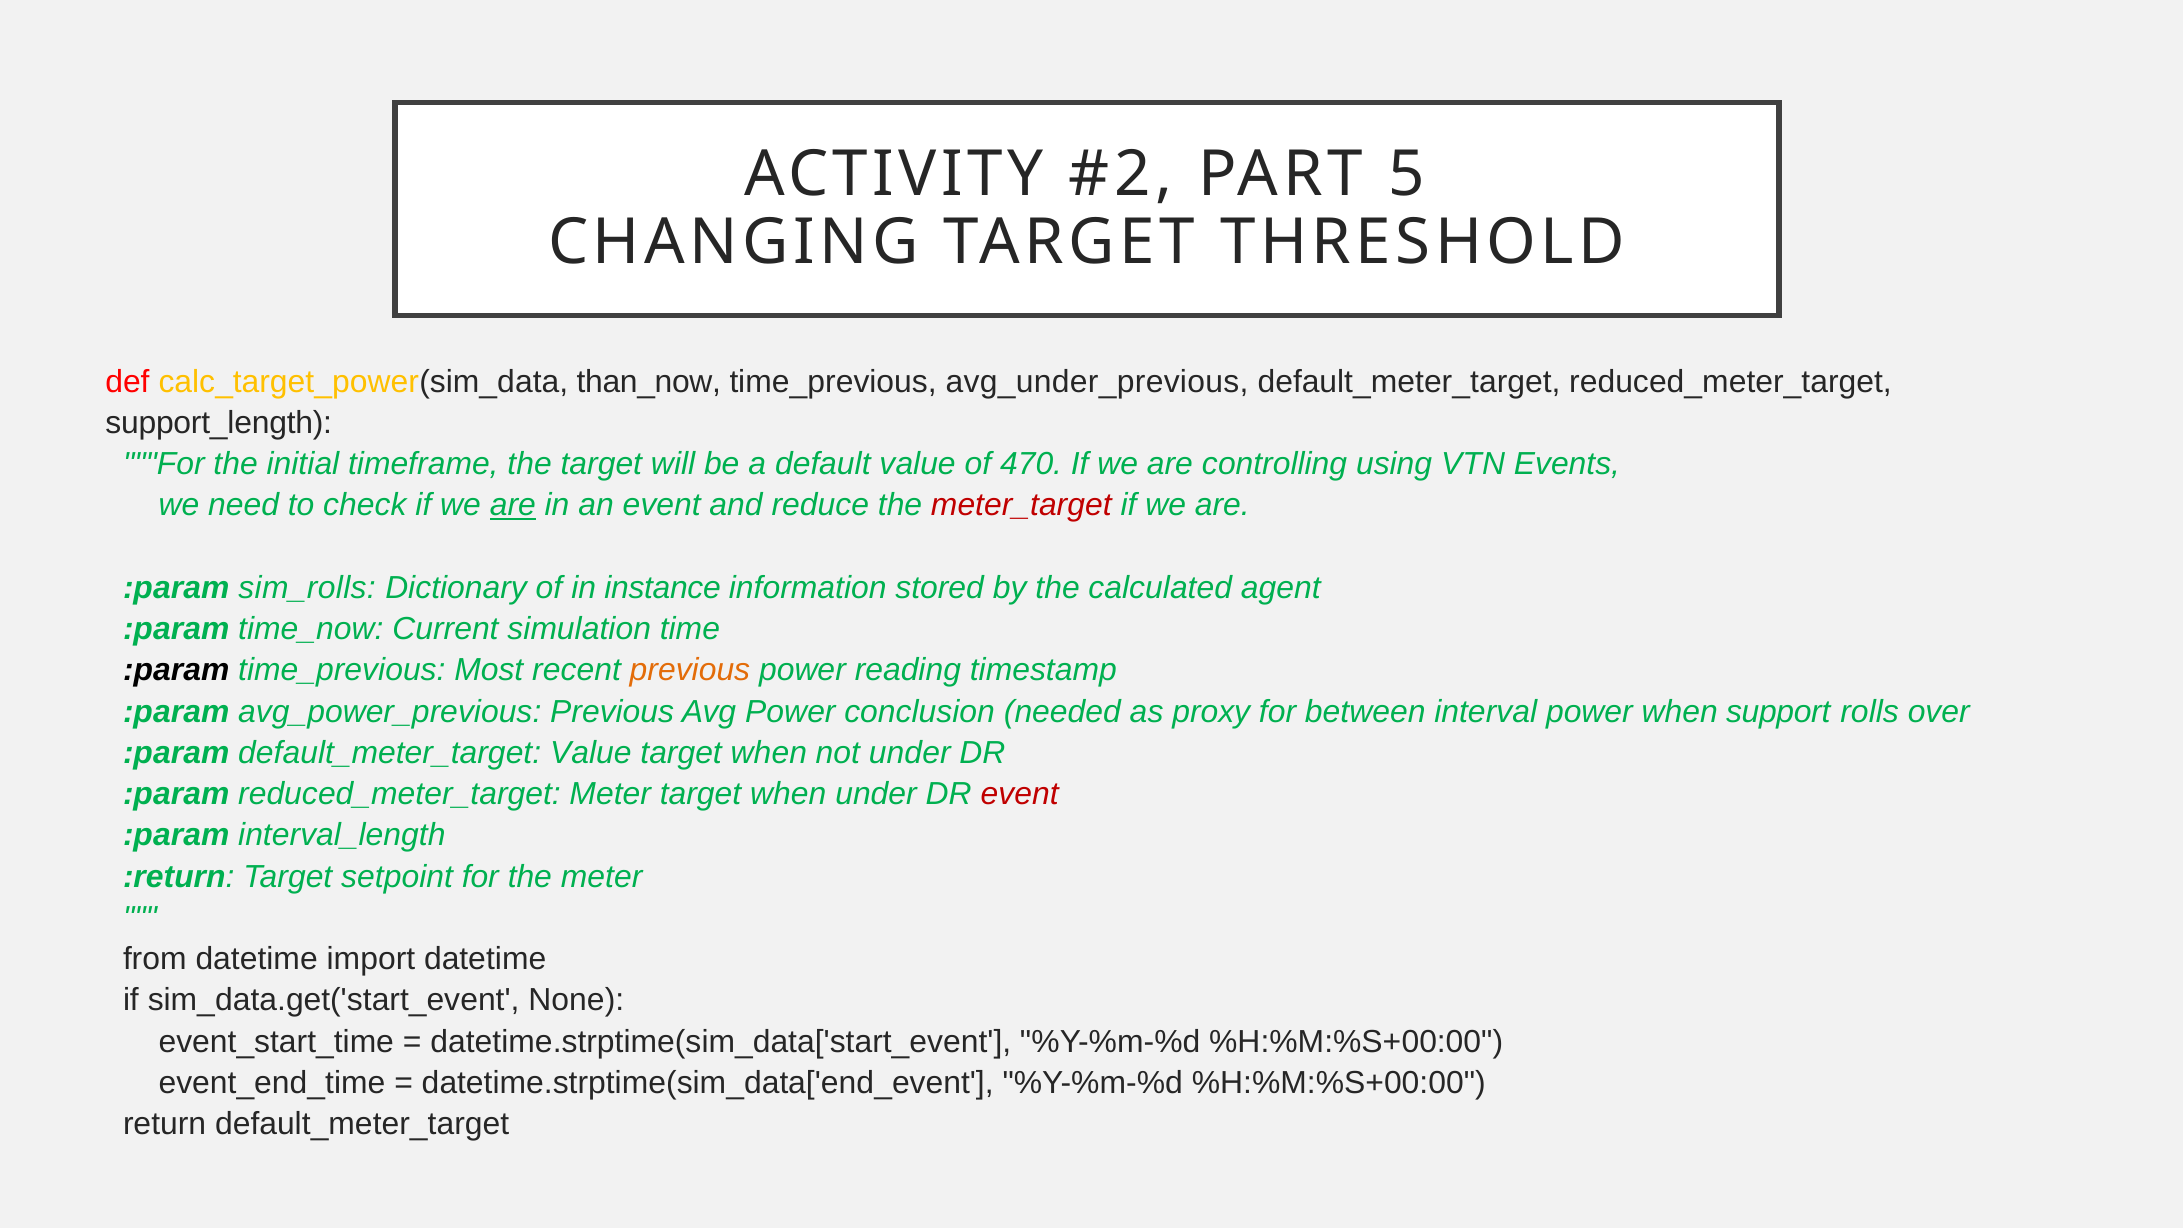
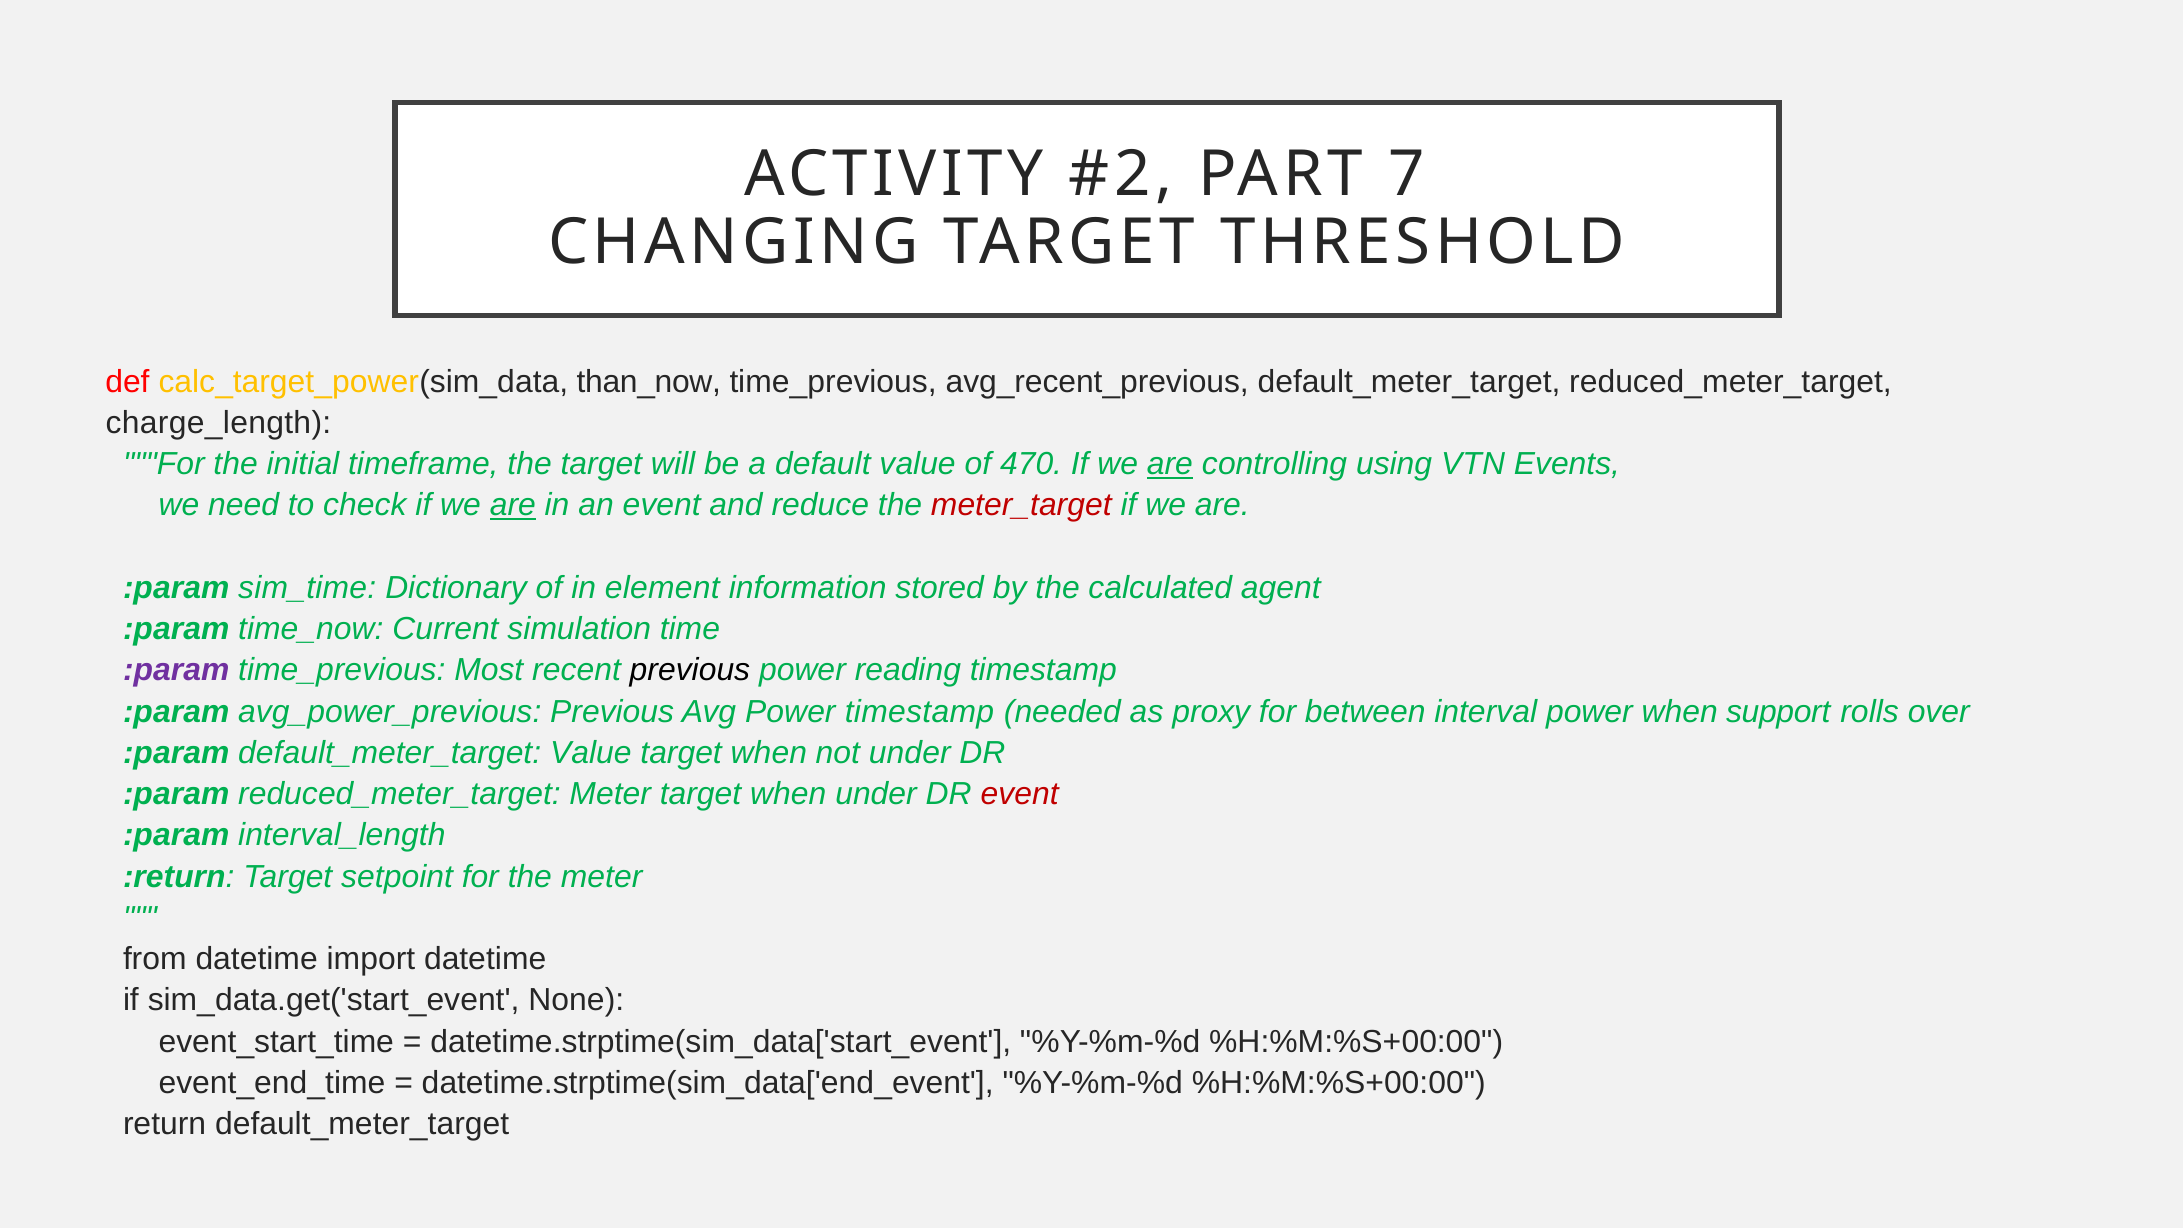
5: 5 -> 7 (1406, 174)
avg_under_previous: avg_under_previous -> avg_recent_previous (1097, 382)
support_length: support_length -> charge_length (218, 423)
are underline: none -> present (1170, 464)
sim_rolls: sim_rolls -> sim_time (307, 588)
instance: instance -> element (662, 588)
:param colour: black -> purple (176, 670)
previous colour: orange -> black (690, 670)
Power conclusion: conclusion -> timestamp (919, 712)
